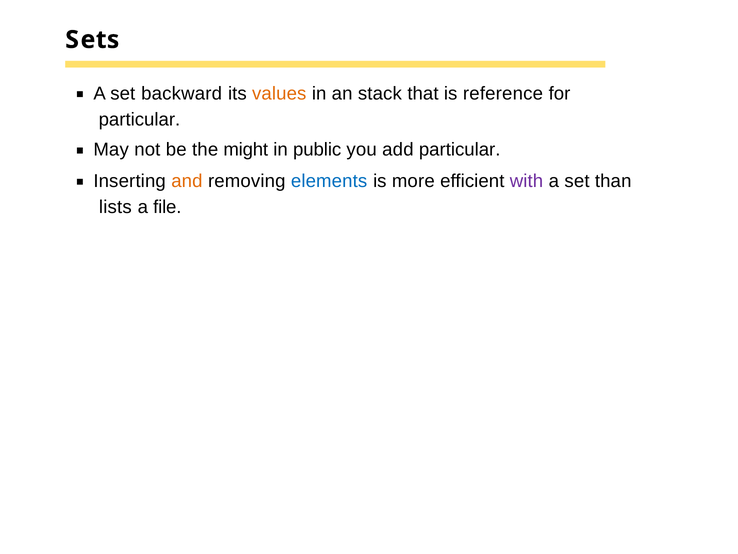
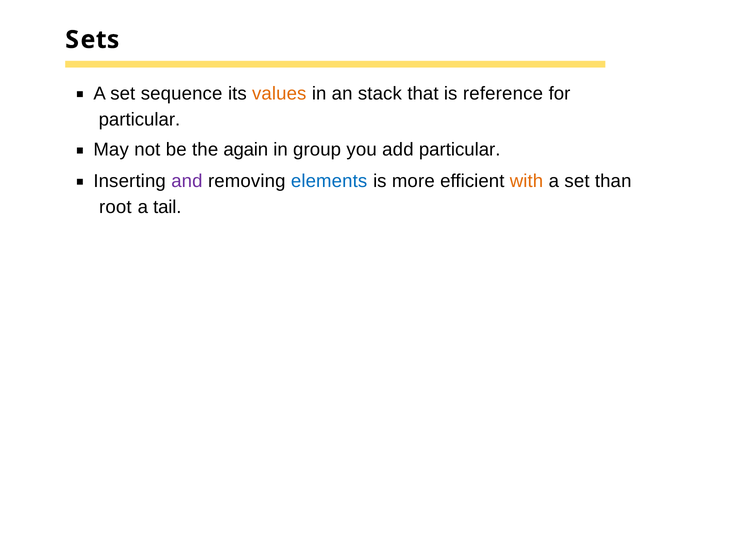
backward: backward -> sequence (182, 93)
might: might -> again (246, 150)
public: public -> group (317, 150)
and colour: orange -> purple (187, 181)
with colour: purple -> orange (526, 181)
lists: lists -> root (115, 207)
file: file -> tail (167, 207)
